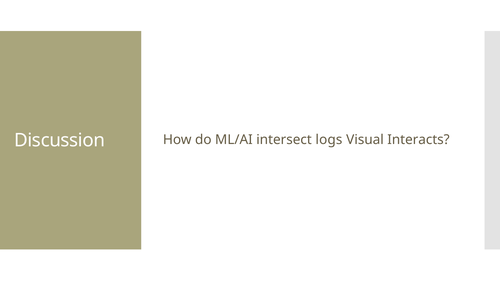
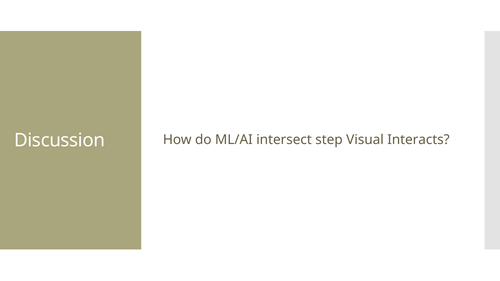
logs: logs -> step (329, 140)
